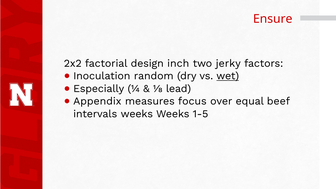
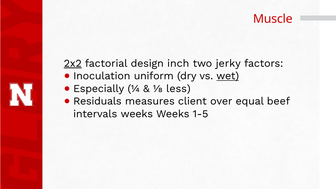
Ensure: Ensure -> Muscle (273, 19)
2x2 underline: none -> present (73, 63)
random: random -> uniform (154, 76)
lead: lead -> less (178, 89)
Appendix: Appendix -> Residuals (97, 101)
focus: focus -> client (192, 101)
